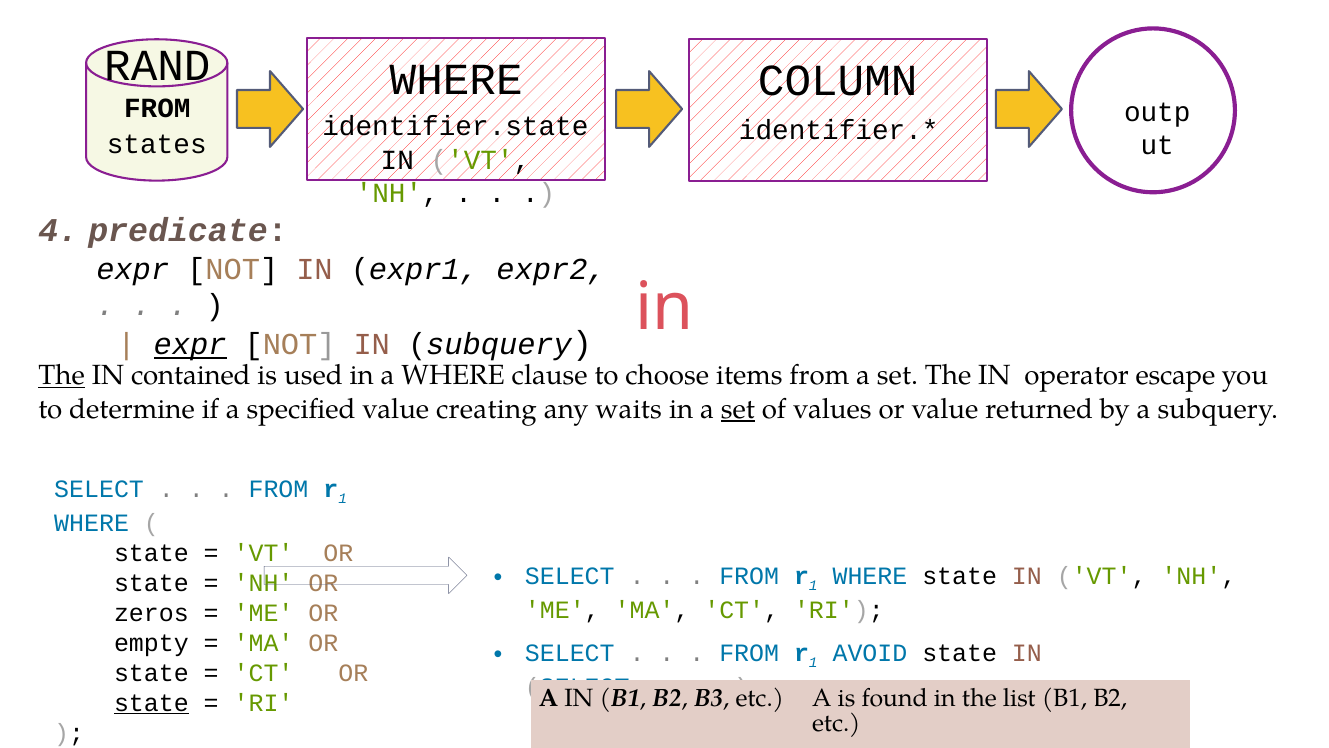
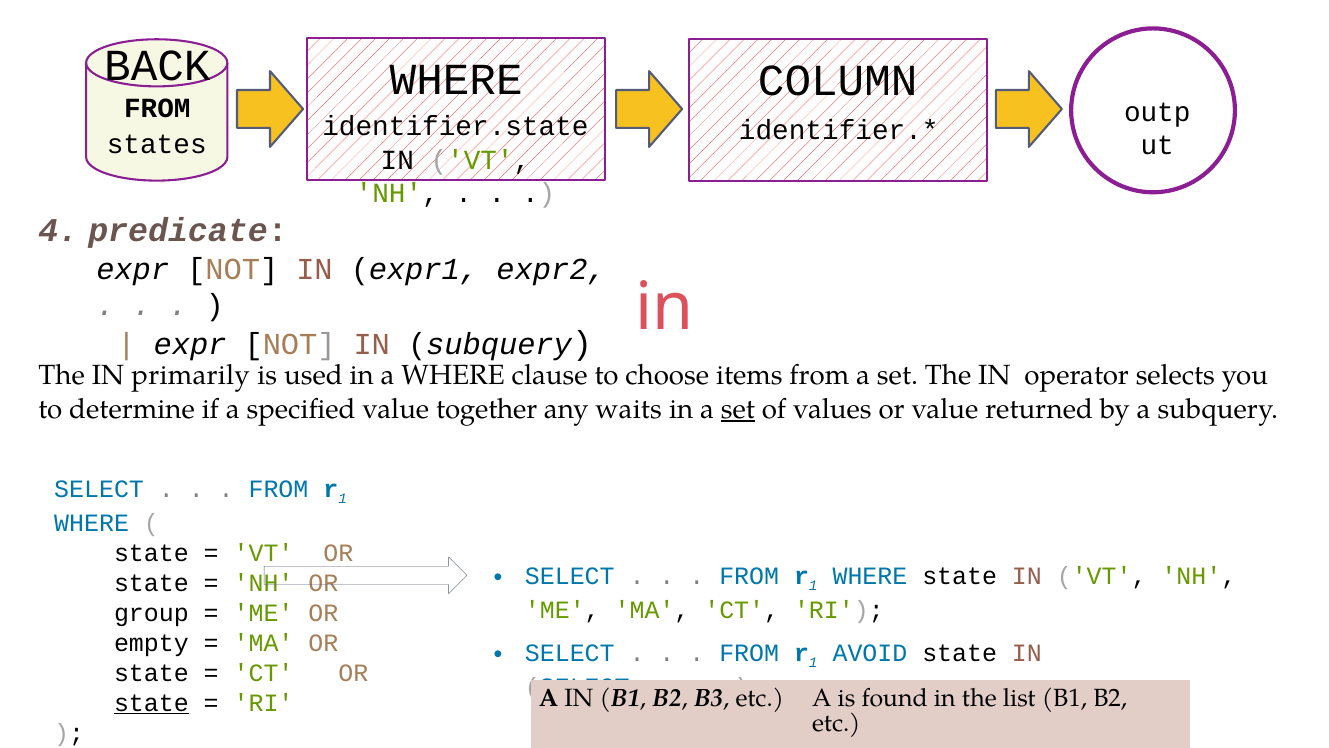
RAND: RAND -> BACK (157, 66)
expr underline: present -> none (190, 345)
The underline: present -> none (62, 375)
contained: contained -> primarily (191, 375)
escape: escape -> selects (1175, 375)
creating: creating -> together (487, 409)
zeros: zeros -> group (151, 613)
